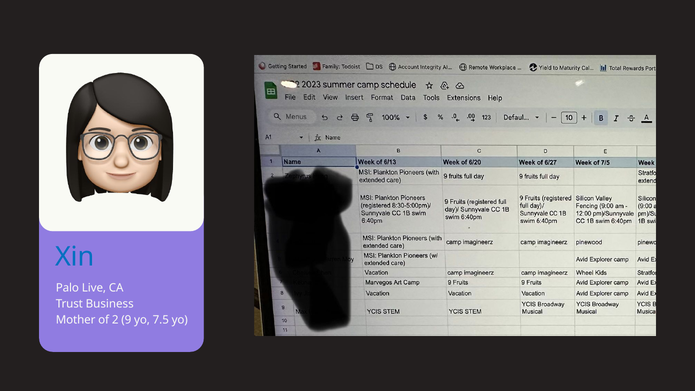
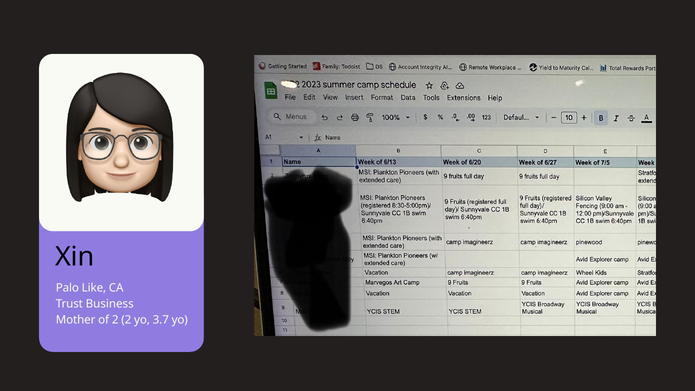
Xin colour: blue -> black (75, 257)
Live: Live -> Like (94, 288)
2 9: 9 -> 2 (126, 320)
7.5: 7.5 -> 3.7 (161, 320)
